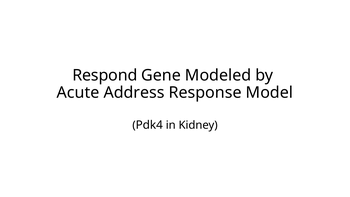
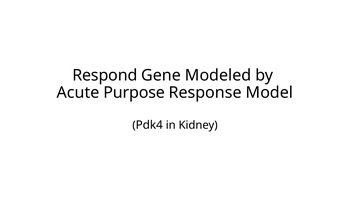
Address: Address -> Purpose (134, 93)
